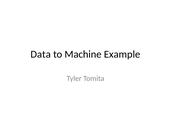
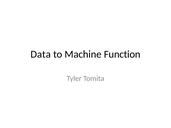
Example: Example -> Function (122, 54)
